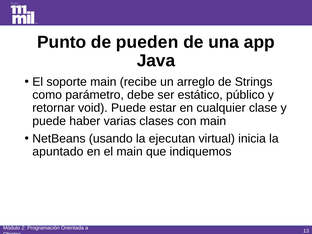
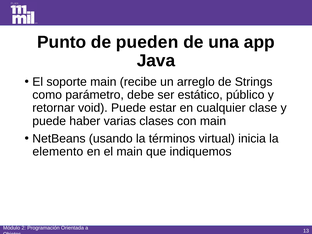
ejecutan: ejecutan -> términos (172, 139)
apuntado: apuntado -> elemento (58, 152)
